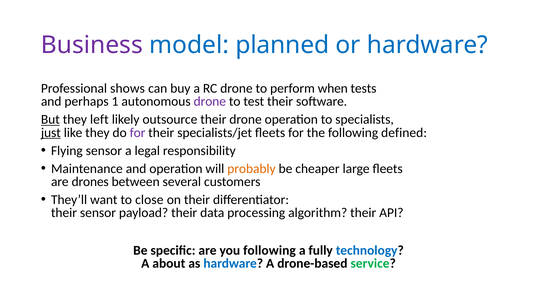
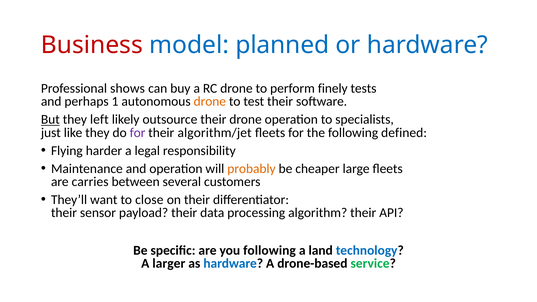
Business colour: purple -> red (92, 45)
when: when -> finely (333, 88)
drone colour: purple -> orange (210, 101)
just underline: present -> none (51, 133)
specialists/jet: specialists/jet -> algorithm/jet (215, 133)
Flying sensor: sensor -> harder (104, 151)
drones: drones -> carries (90, 182)
fully: fully -> land (321, 251)
about: about -> larger (169, 264)
